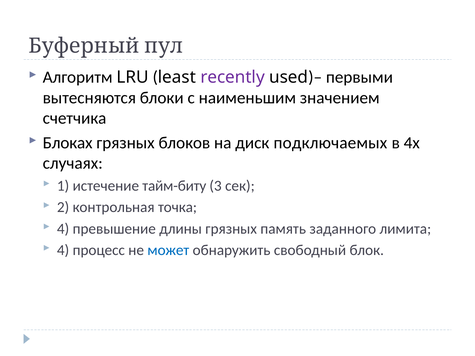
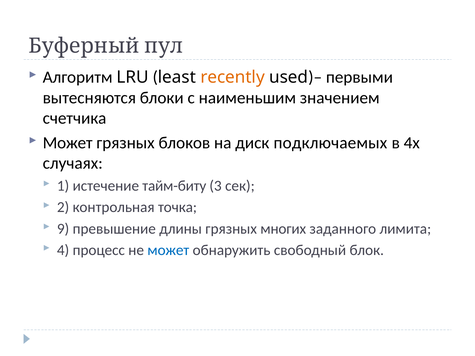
recently colour: purple -> orange (233, 77)
Блоках: Блоках -> Может (68, 143)
4: 4 -> 9 (63, 229)
память: память -> многих (283, 229)
